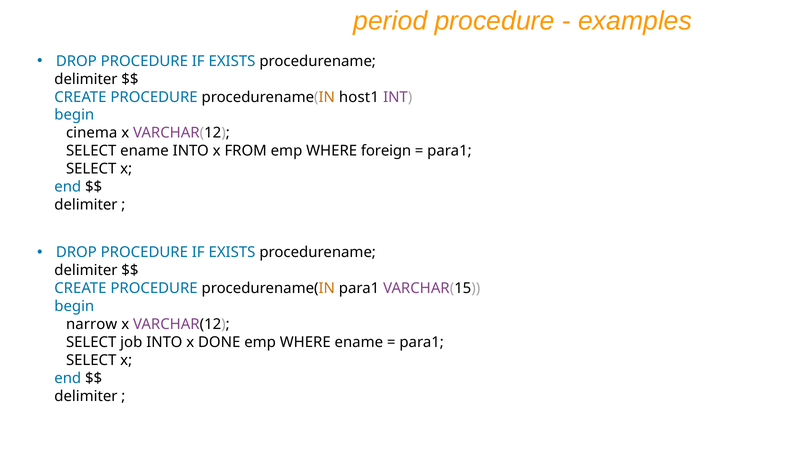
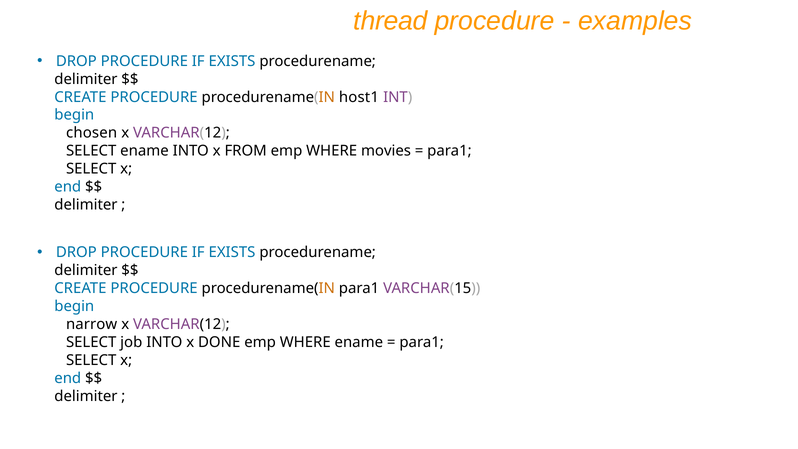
period: period -> thread (390, 21)
cinema: cinema -> chosen (92, 133)
foreign: foreign -> movies (386, 151)
